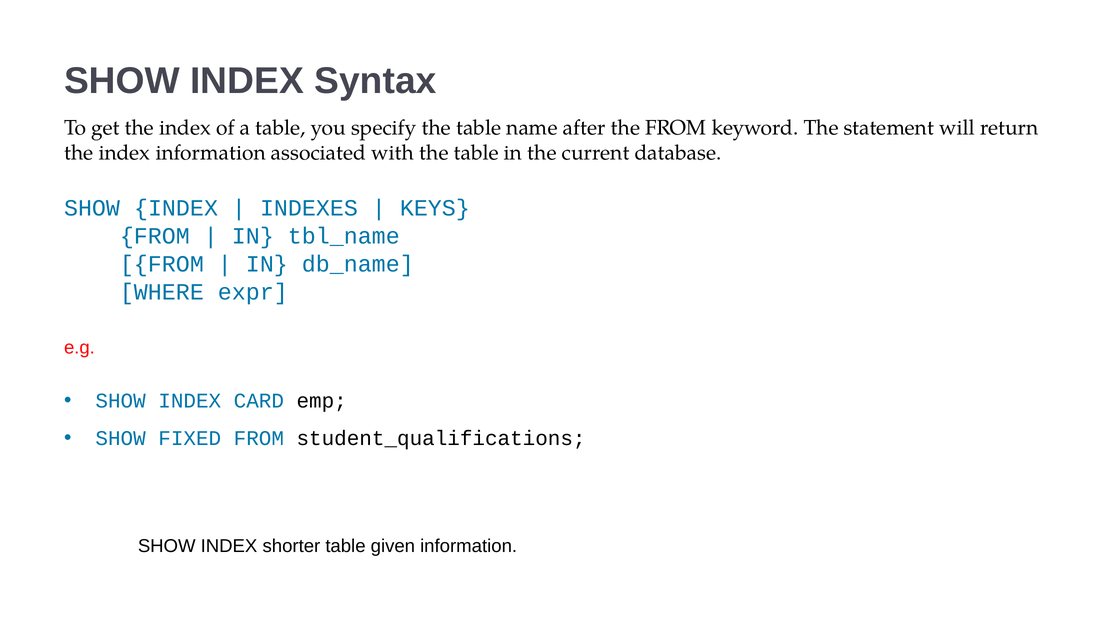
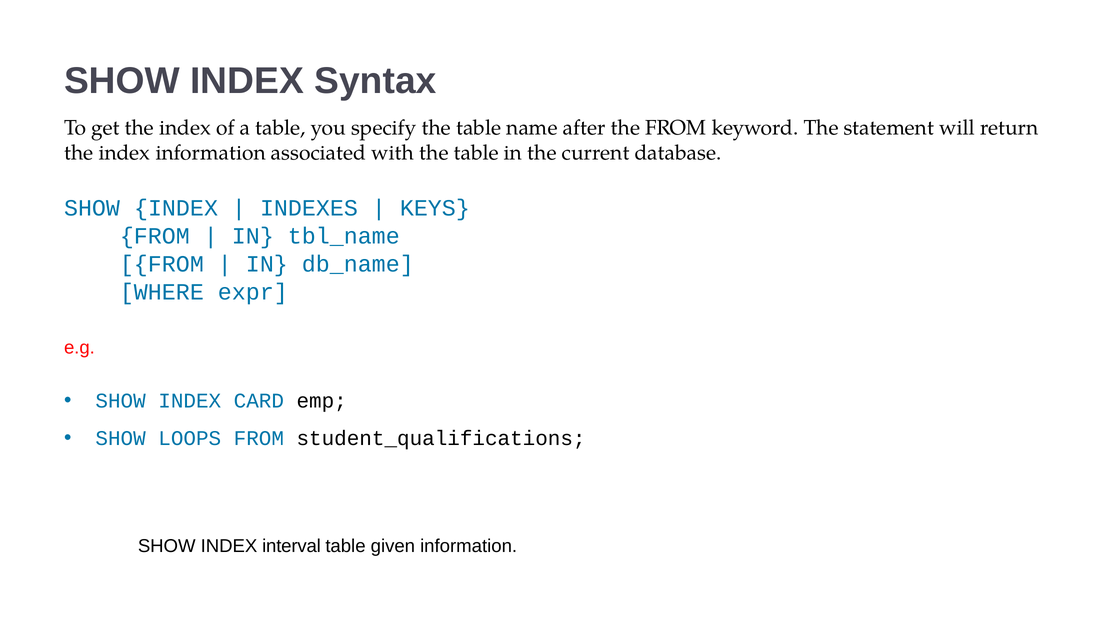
FIXED: FIXED -> LOOPS (190, 439)
shorter: shorter -> interval (291, 546)
